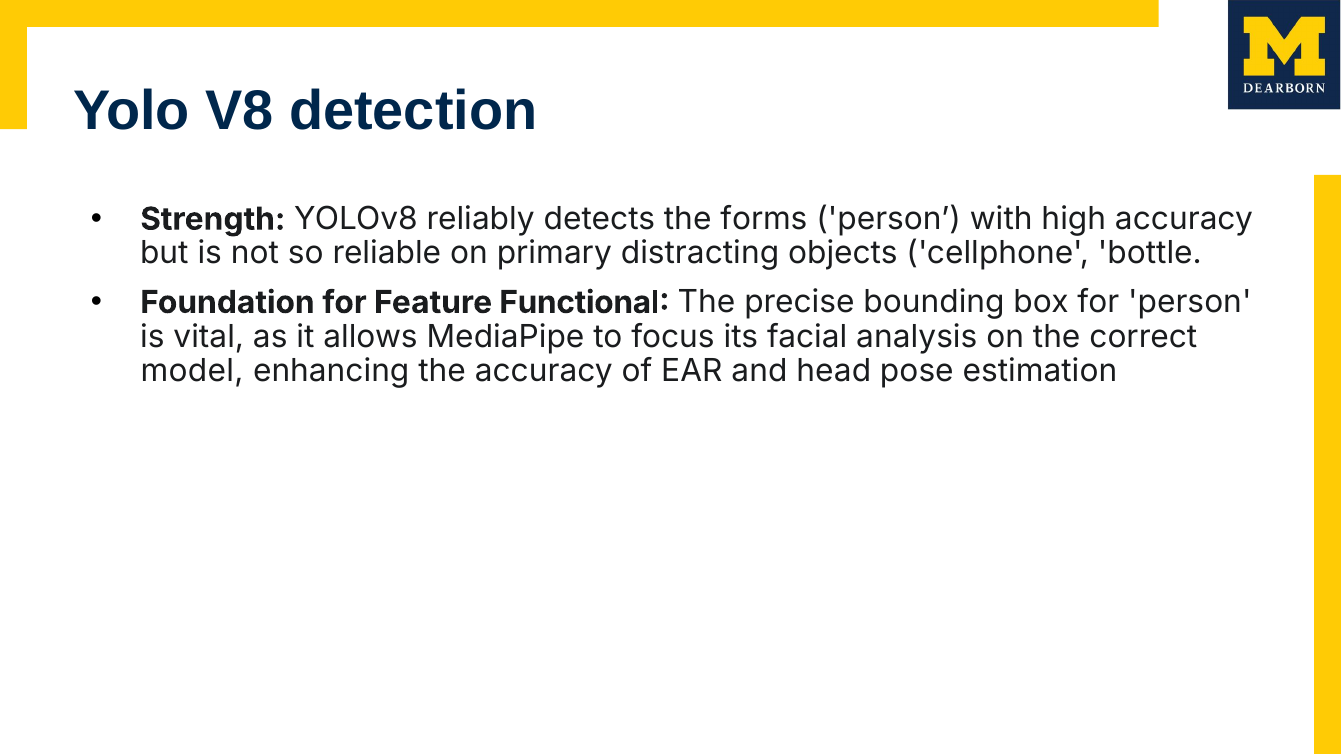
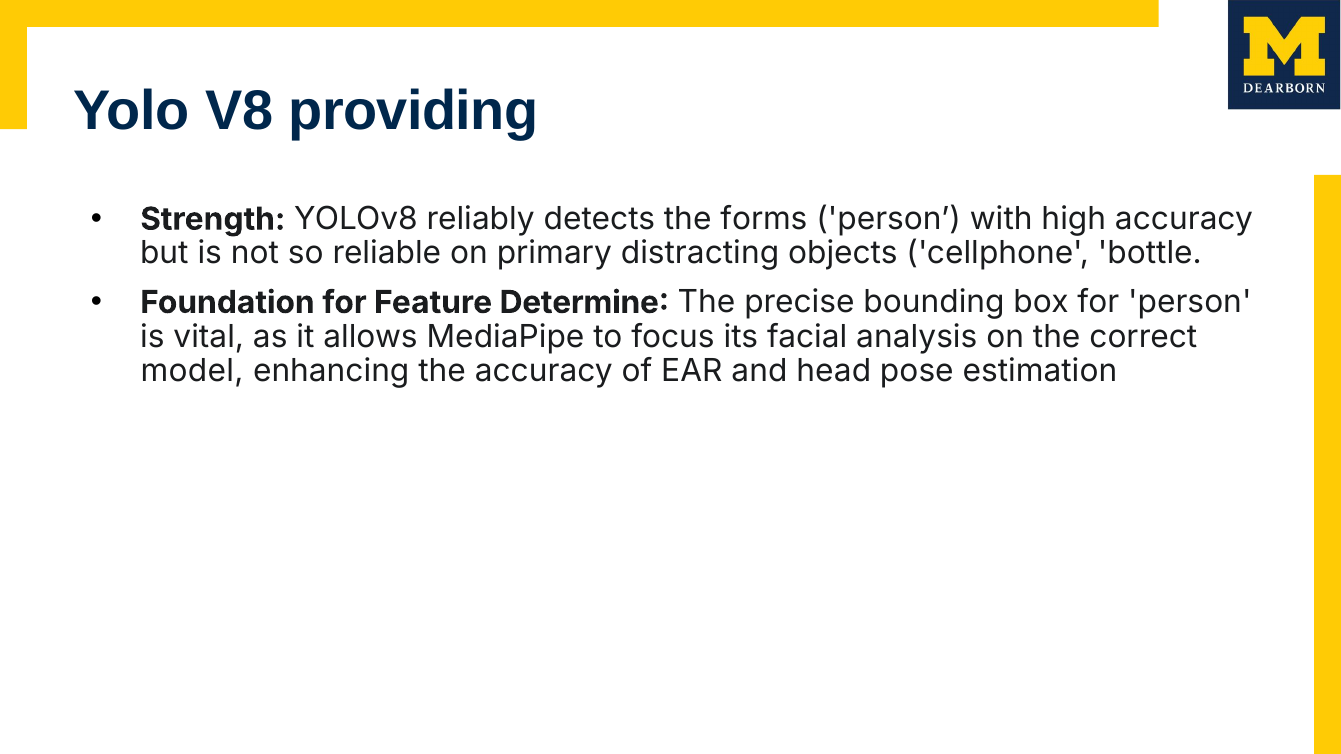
detection: detection -> providing (414, 111)
Functional: Functional -> Determine (584, 303)
